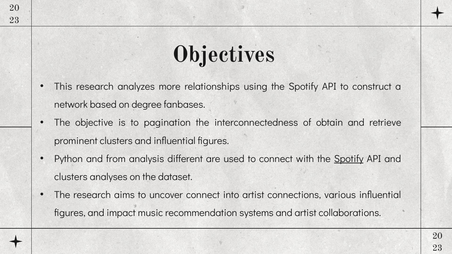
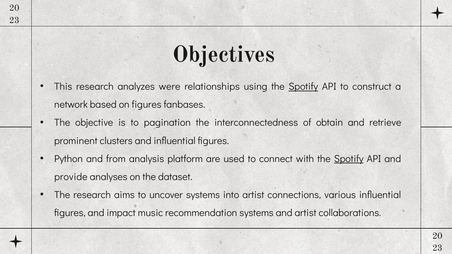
more: more -> were (170, 87)
Spotify underline: none -> present (303, 87)
on degree: degree -> figures (147, 105)
different: different -> platform (185, 159)
clusters: clusters -> provide (71, 177)
uncover connect: connect -> systems (203, 195)
